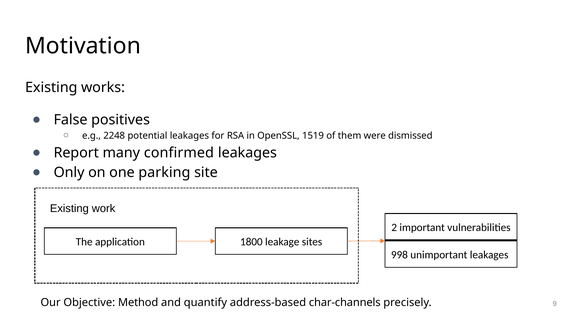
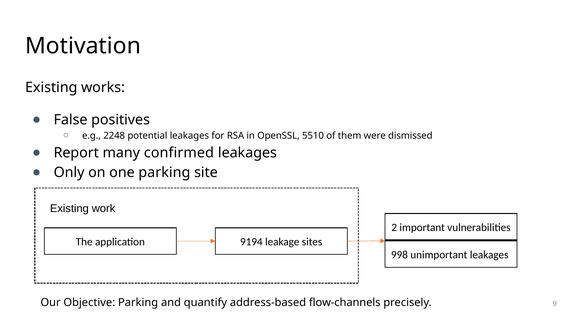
1519: 1519 -> 5510 (313, 135)
1800: 1800 -> 9194 (251, 242)
Objective Method: Method -> Parking (138, 302)
char-channels: char-channels -> flow-channels (345, 302)
